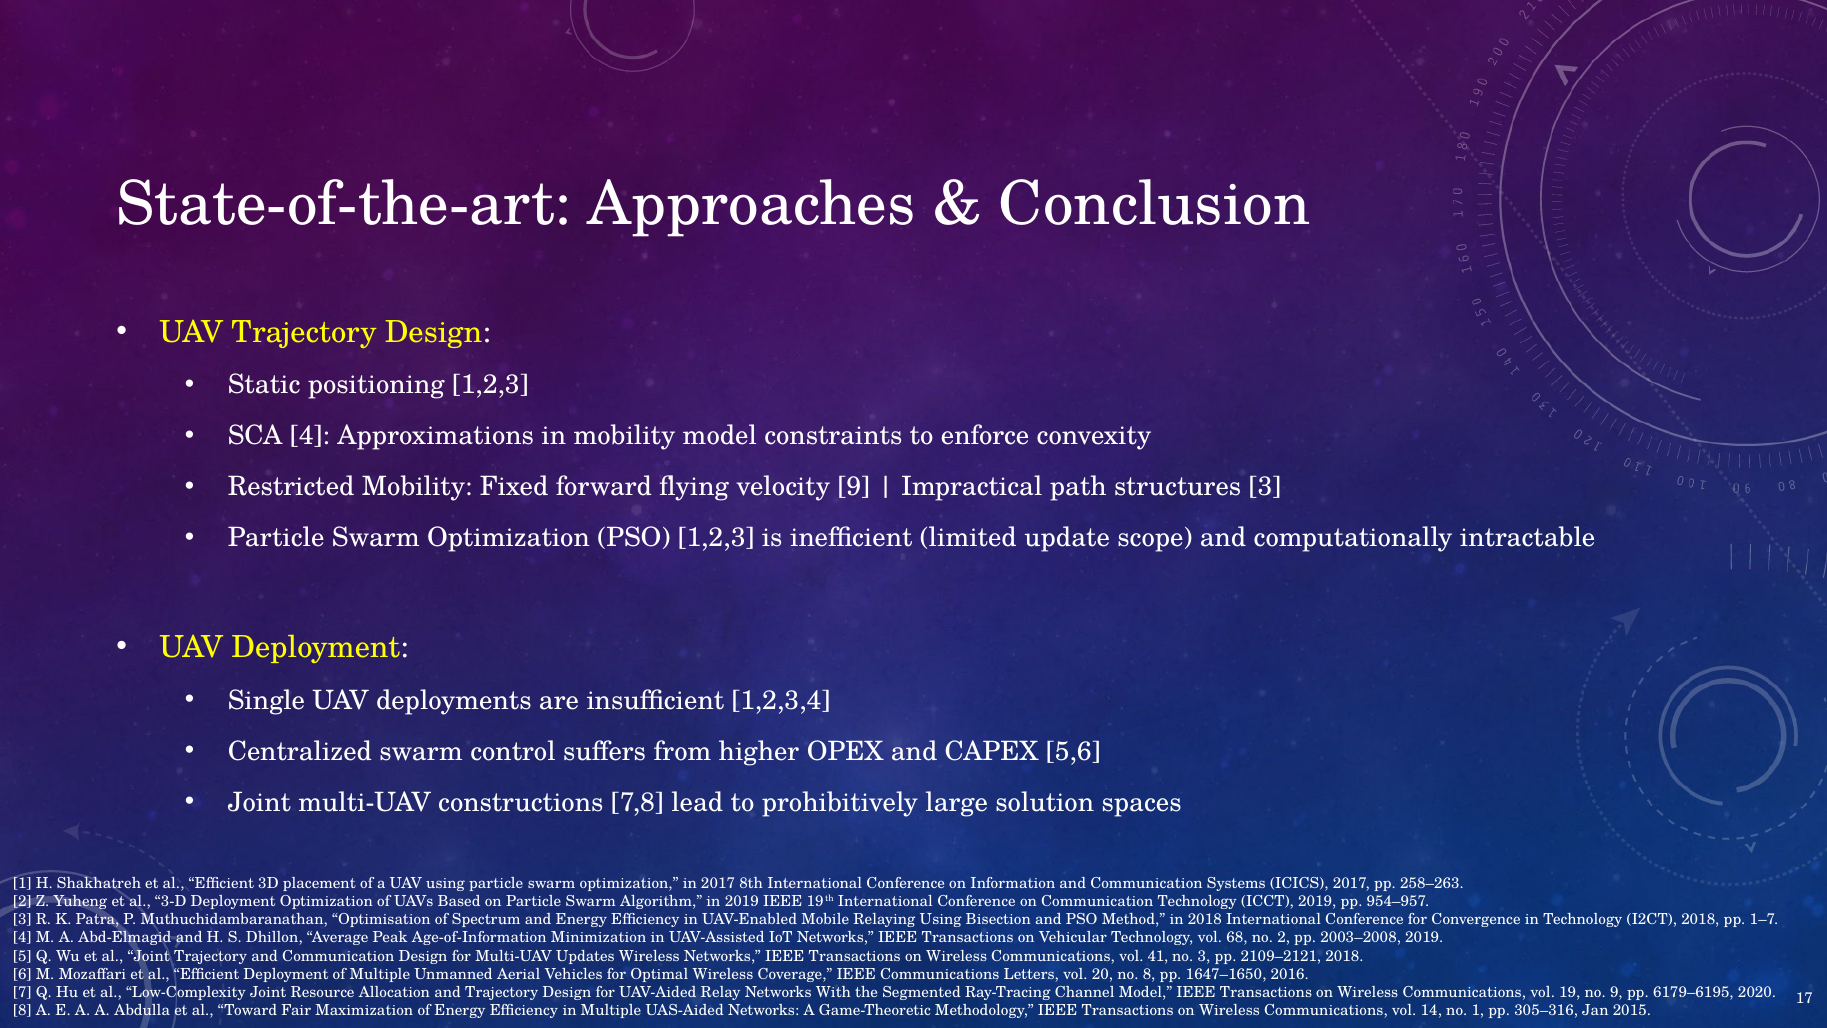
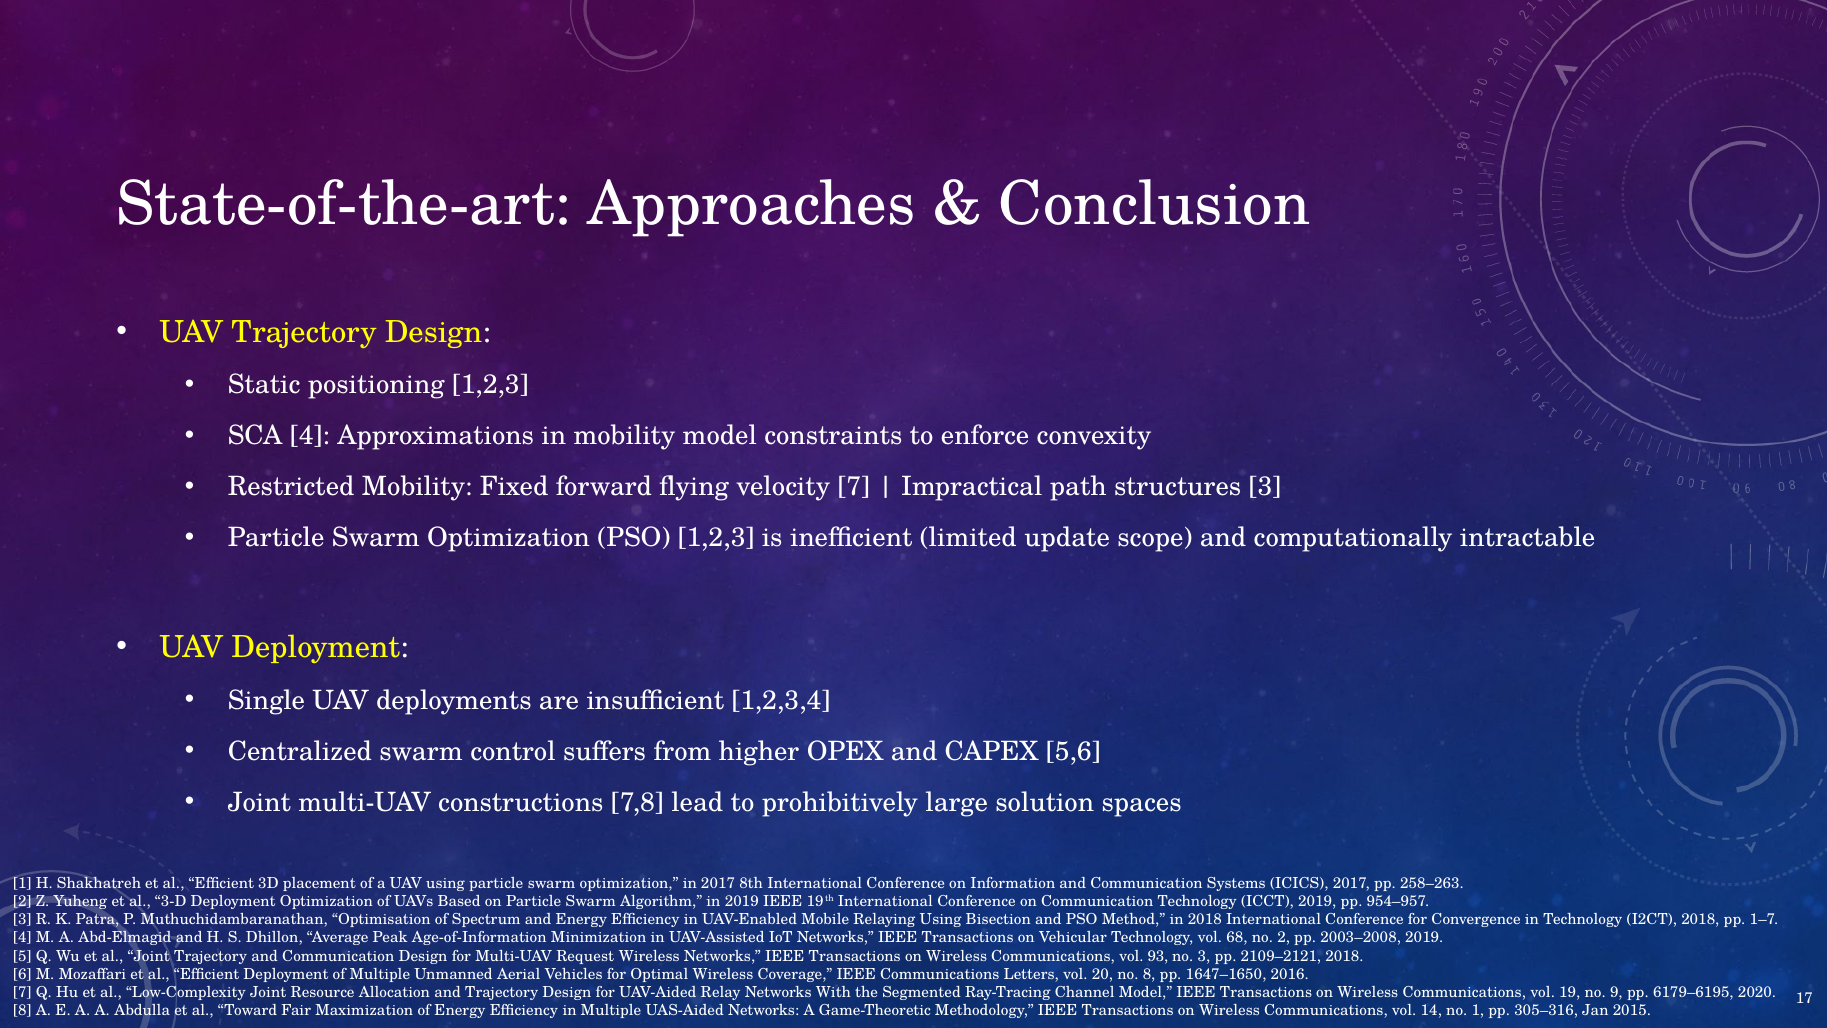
velocity 9: 9 -> 7 (854, 487)
Updates: Updates -> Request (585, 956)
41: 41 -> 93 (1158, 956)
